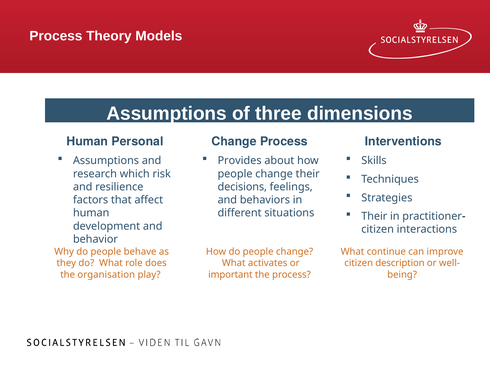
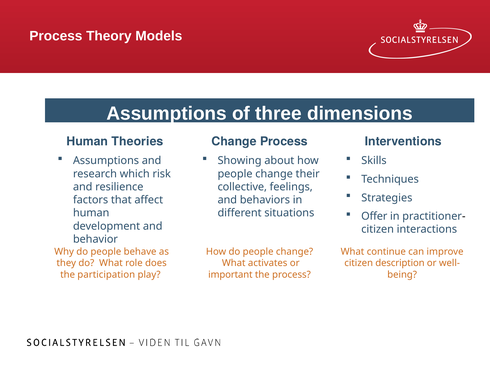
Personal: Personal -> Theories (137, 141)
Provides: Provides -> Showing (240, 160)
decisions: decisions -> collective (242, 187)
Their: Their -> Offer (374, 216)
organisation: organisation -> participation (106, 274)
